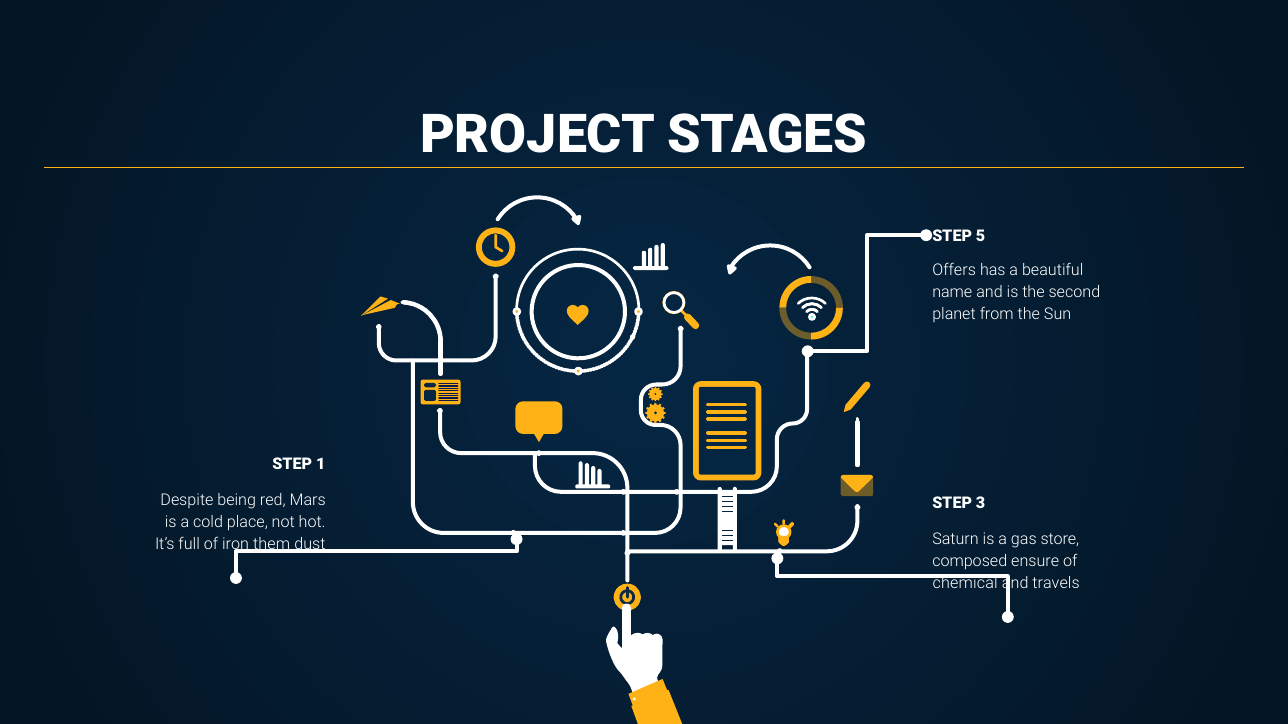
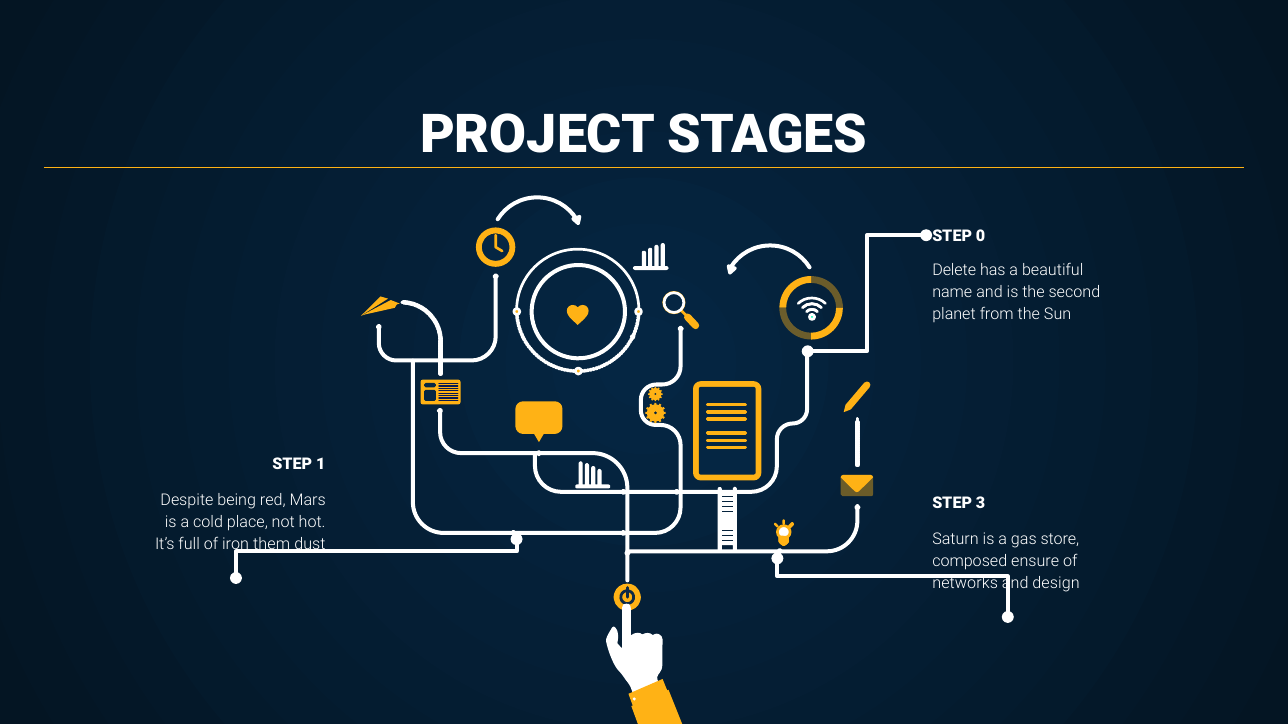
5: 5 -> 0 (981, 236)
Offers: Offers -> Delete (954, 270)
chemical: chemical -> networks (965, 584)
travels: travels -> design (1056, 584)
